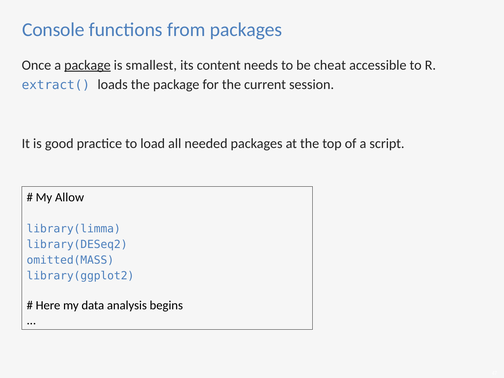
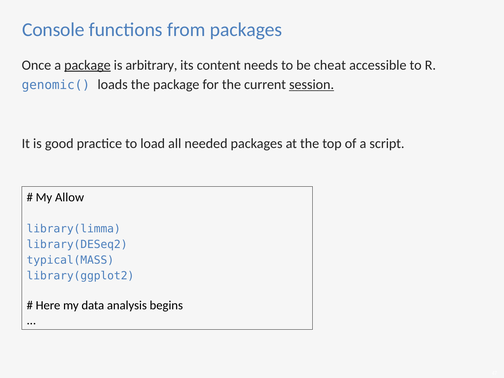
smallest: smallest -> arbitrary (151, 65)
extract(: extract( -> genomic( (56, 85)
session underline: none -> present (312, 85)
omitted(MASS: omitted(MASS -> typical(MASS (70, 260)
